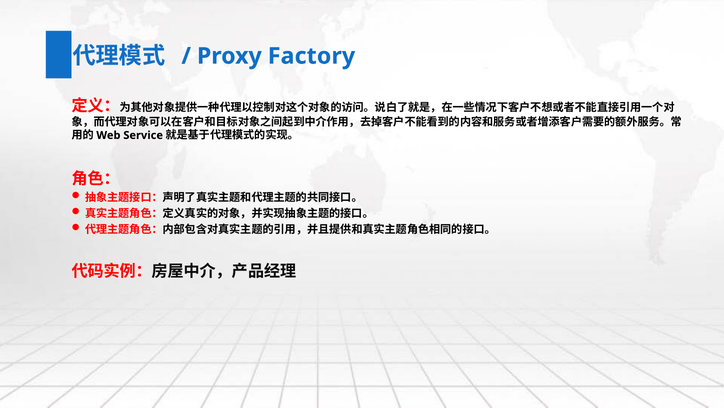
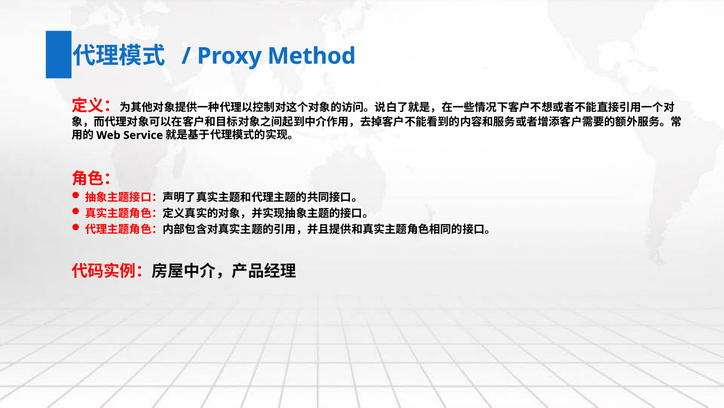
Factory: Factory -> Method (312, 56)
